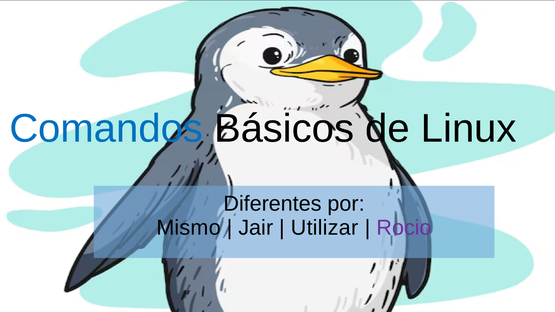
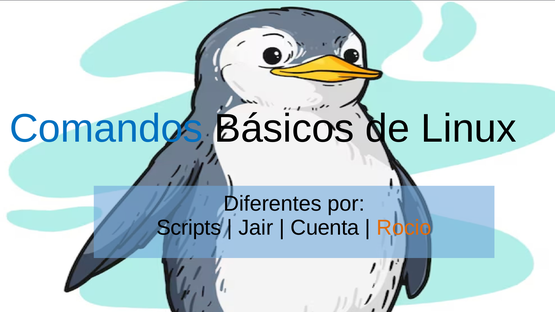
Mismo: Mismo -> Scripts (189, 228)
Utilizar: Utilizar -> Cuenta (325, 228)
Rocio colour: purple -> orange (404, 228)
